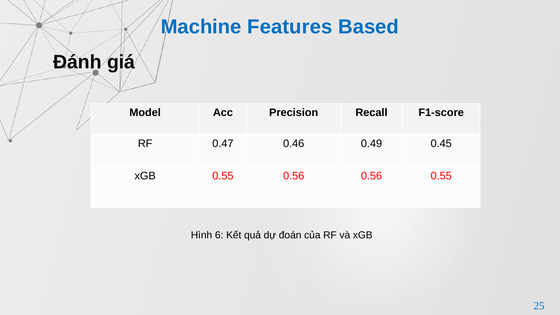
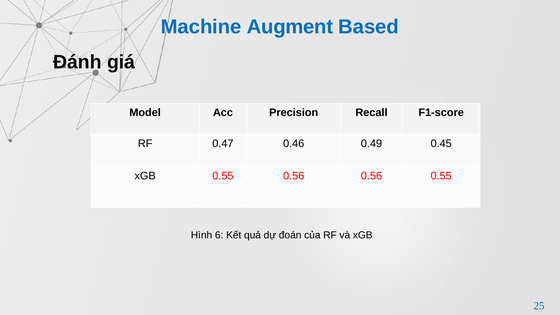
Features: Features -> Augment (290, 27)
